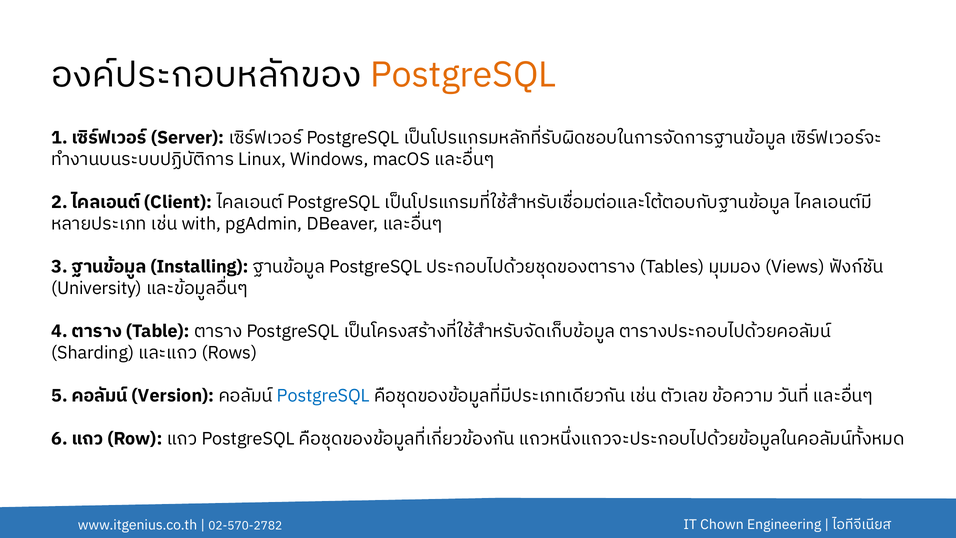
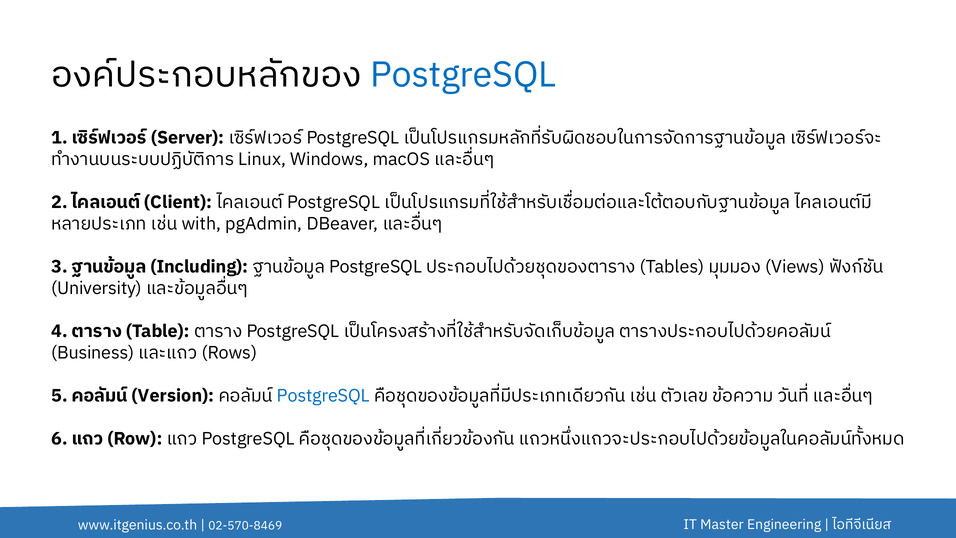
PostgreSQL colour: orange -> blue (463, 75)
Installing: Installing -> Including (199, 267)
Sharding: Sharding -> Business (93, 353)
Chown: Chown -> Master (722, 524)
02-570-2782: 02-570-2782 -> 02-570-8469 (245, 526)
